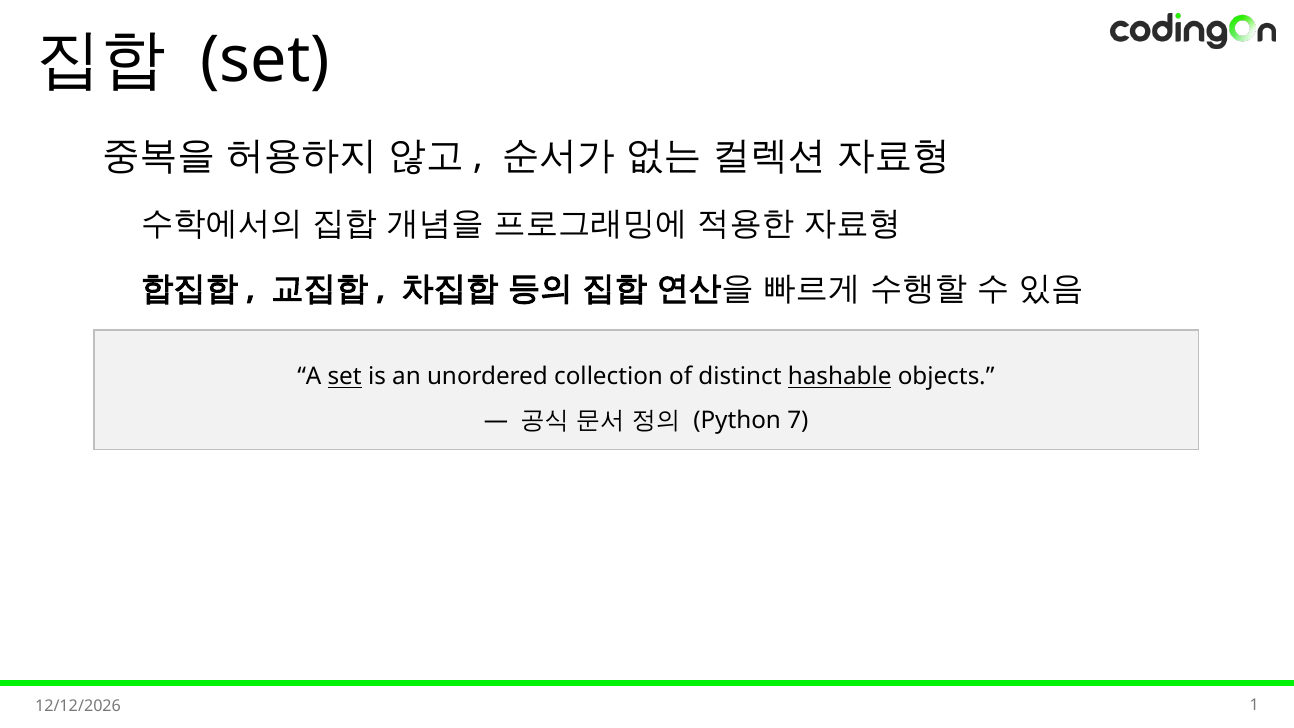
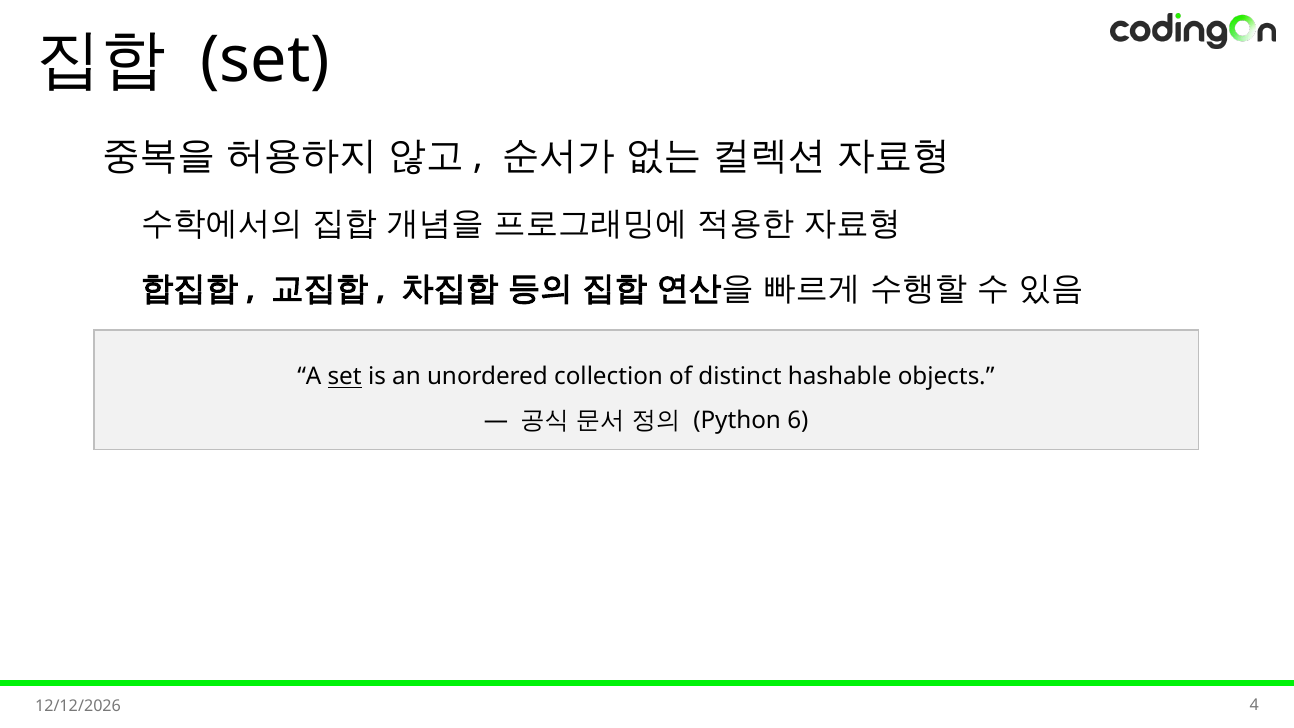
hashable underline: present -> none (840, 377)
7: 7 -> 6 (798, 421)
1: 1 -> 4 (1254, 705)
